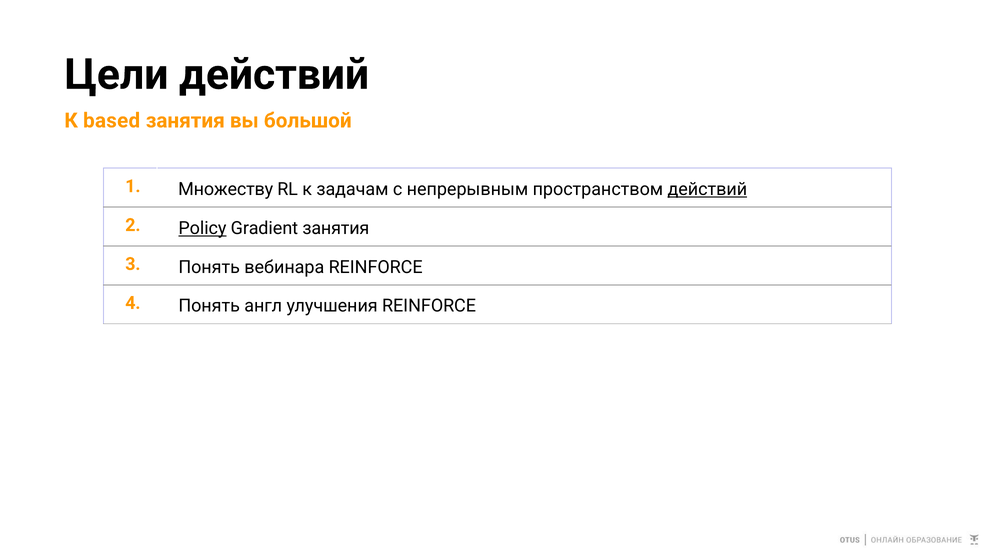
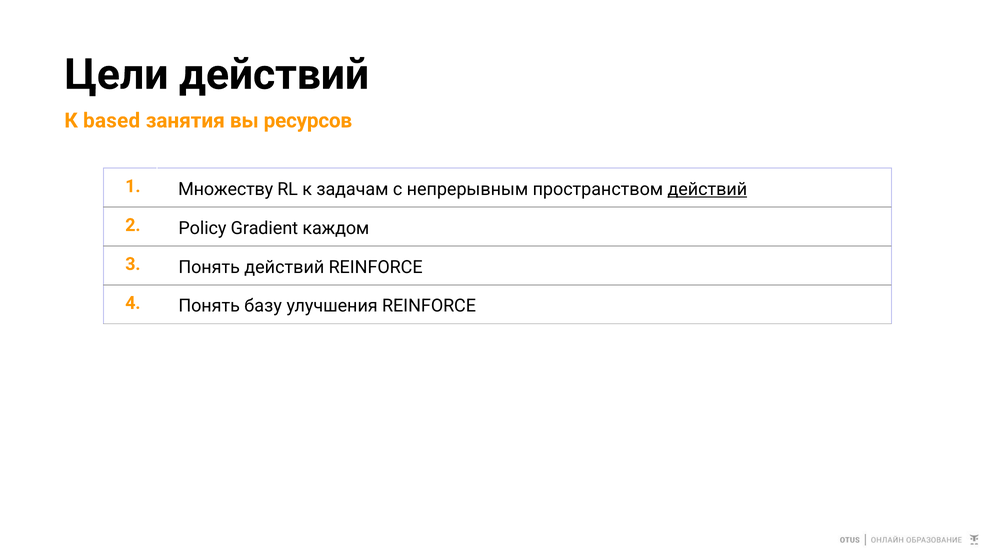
большой: большой -> ресурсов (308, 121)
Policy underline: present -> none (202, 228)
Gradient занятия: занятия -> каждом (336, 228)
Понять вебинара: вебинара -> действий (284, 267)
англ: англ -> базу (263, 306)
